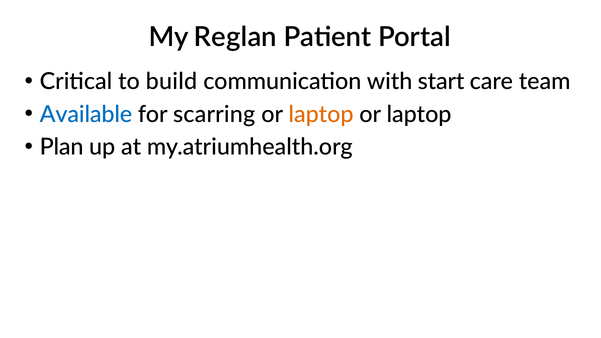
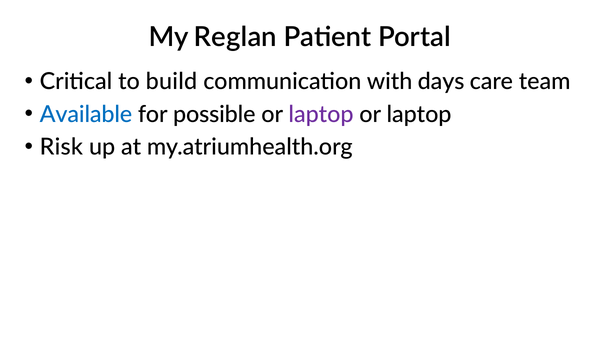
start: start -> days (441, 82)
scarring: scarring -> possible (214, 115)
laptop colour: orange -> purple (321, 115)
Plan: Plan -> Risk (61, 147)
